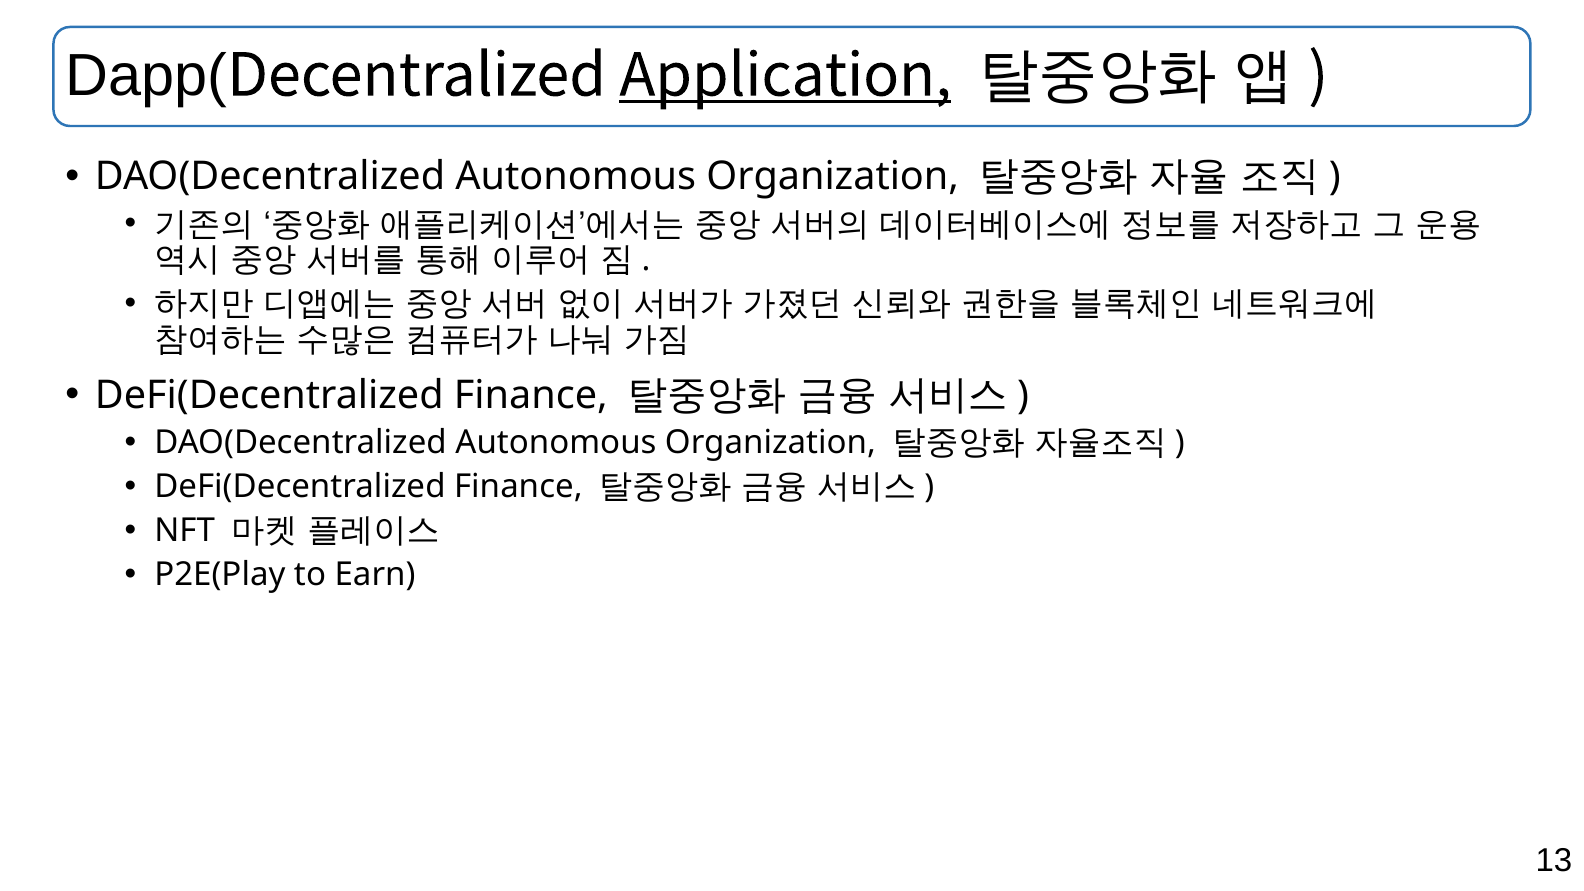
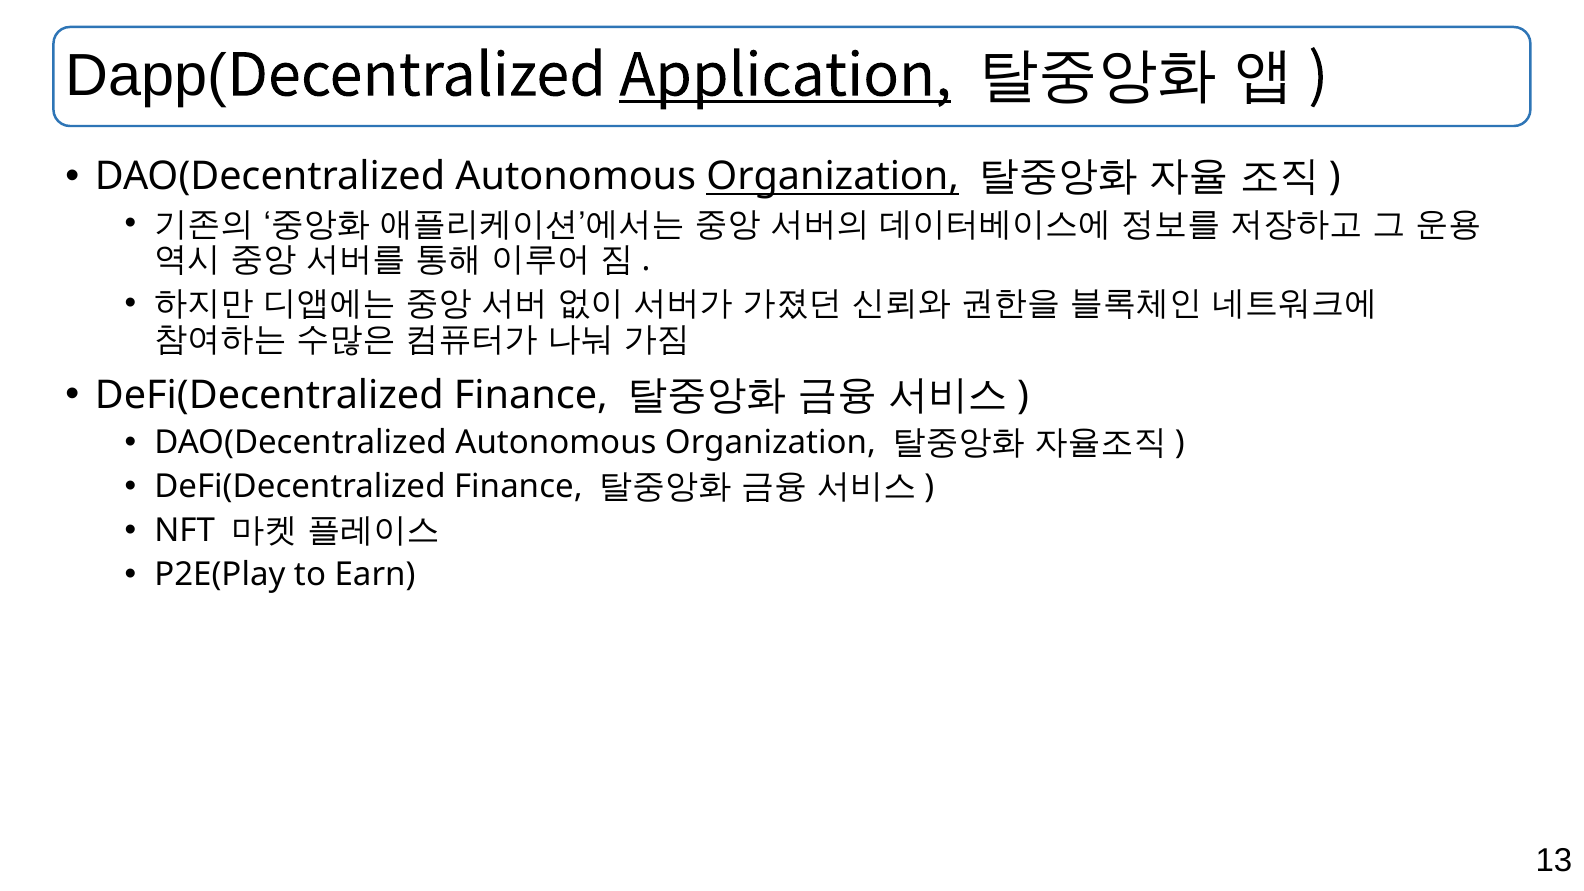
Organization underline: none -> present (833, 177)
